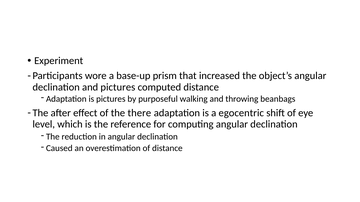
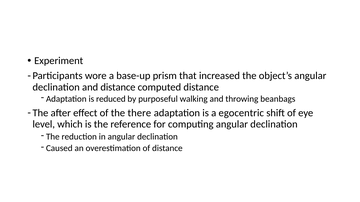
and pictures: pictures -> distance (118, 87)
is pictures: pictures -> reduced (111, 99)
